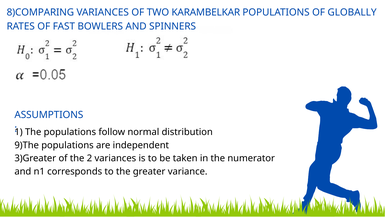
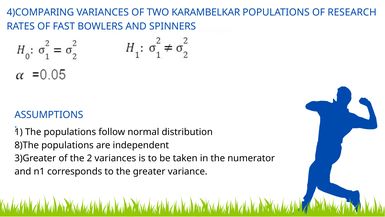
8)COMPARING: 8)COMPARING -> 4)COMPARING (40, 12)
GLOBALLY: GLOBALLY -> RESEARCH (352, 12)
9)The: 9)The -> 8)The (27, 145)
